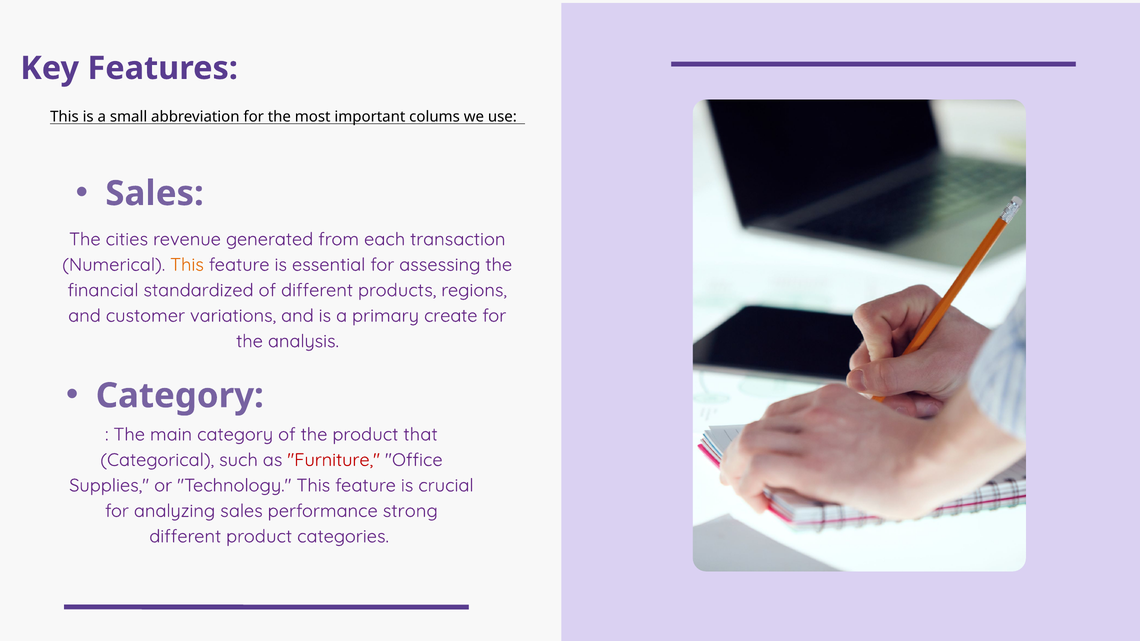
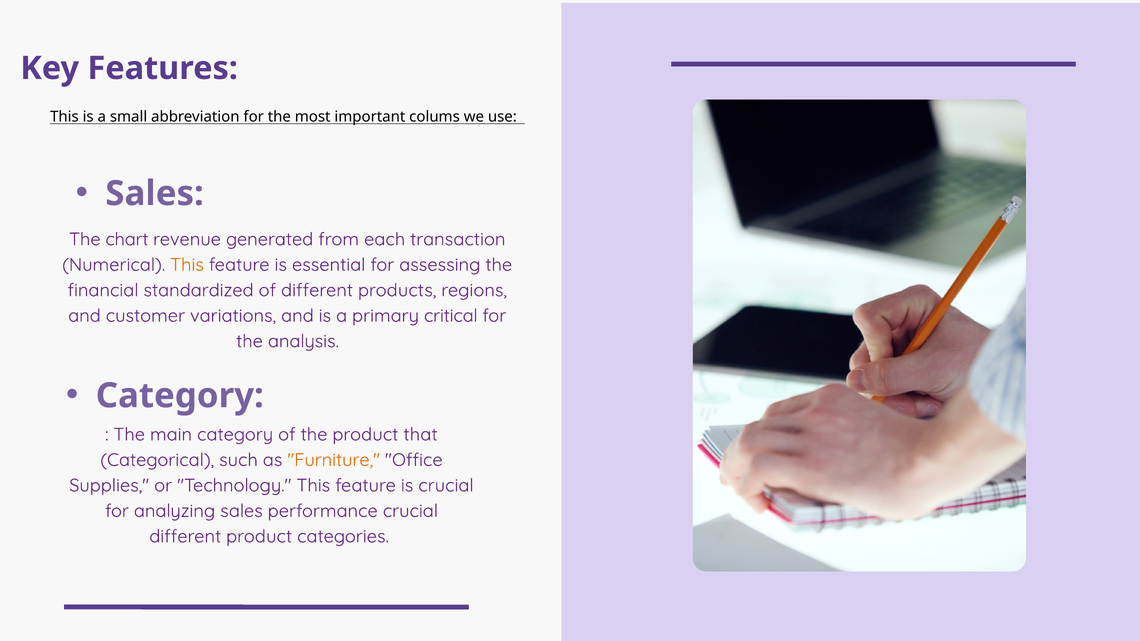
cities: cities -> chart (127, 239)
create: create -> critical (451, 316)
Furniture colour: red -> orange (334, 460)
performance strong: strong -> crucial (410, 511)
